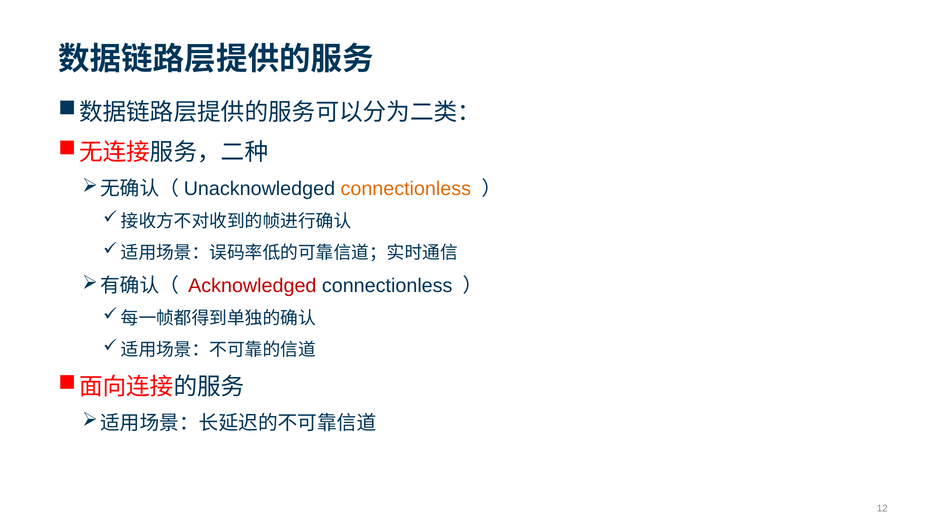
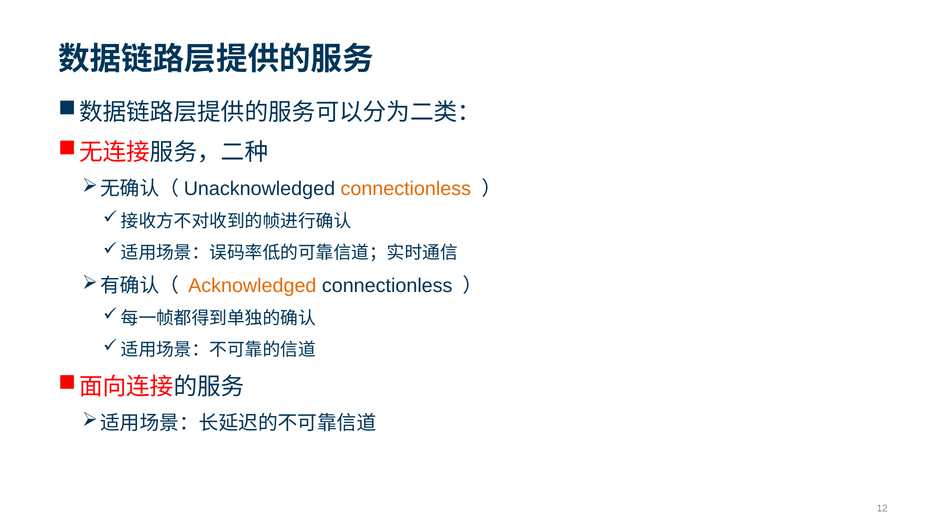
Acknowledged colour: red -> orange (252, 286)
